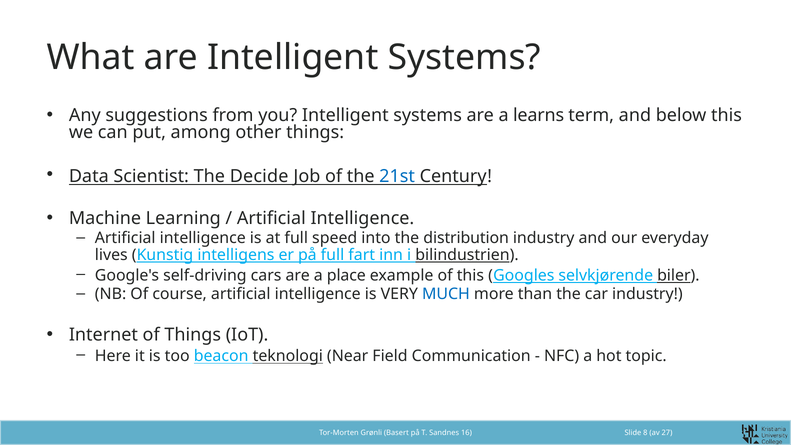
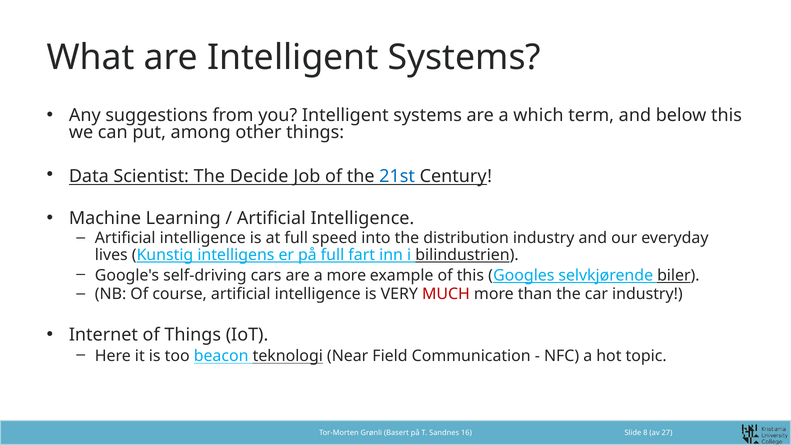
learns: learns -> which (538, 115)
a place: place -> more (346, 275)
MUCH colour: blue -> red (446, 294)
